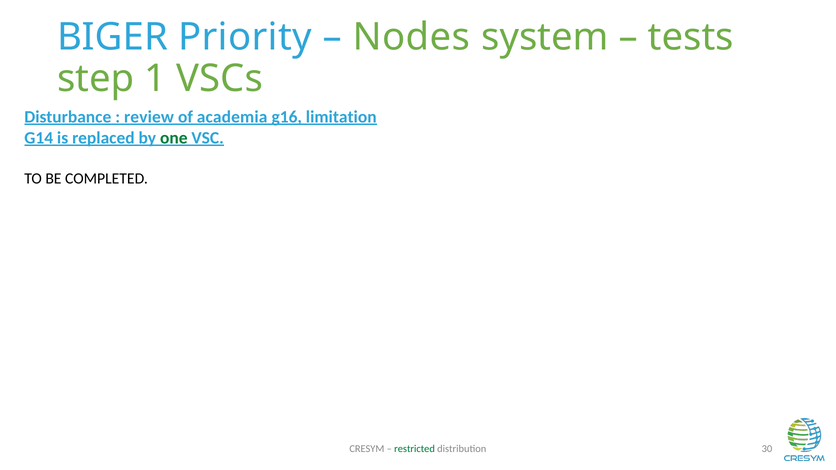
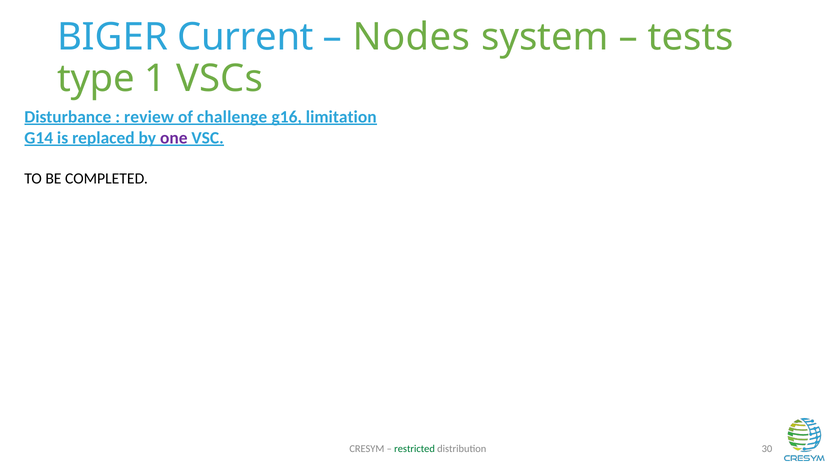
Priority: Priority -> Current (245, 37)
step: step -> type (96, 78)
academia: academia -> challenge (232, 117)
one colour: green -> purple (174, 138)
